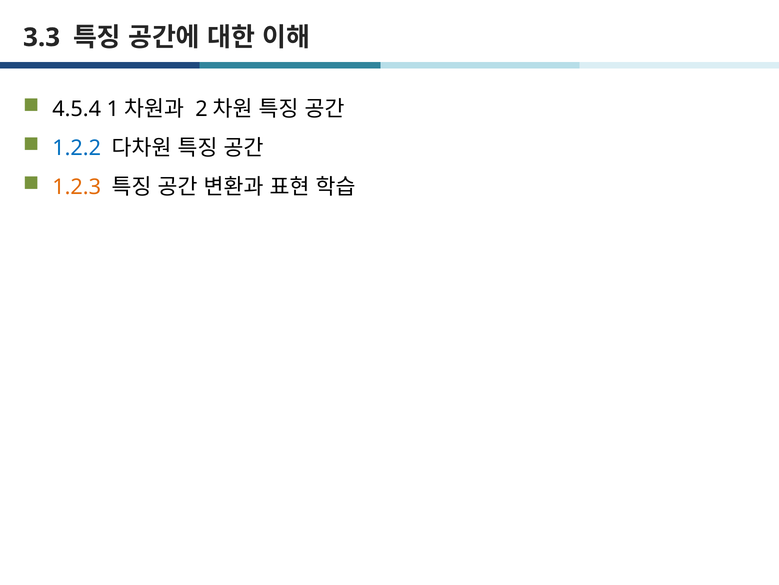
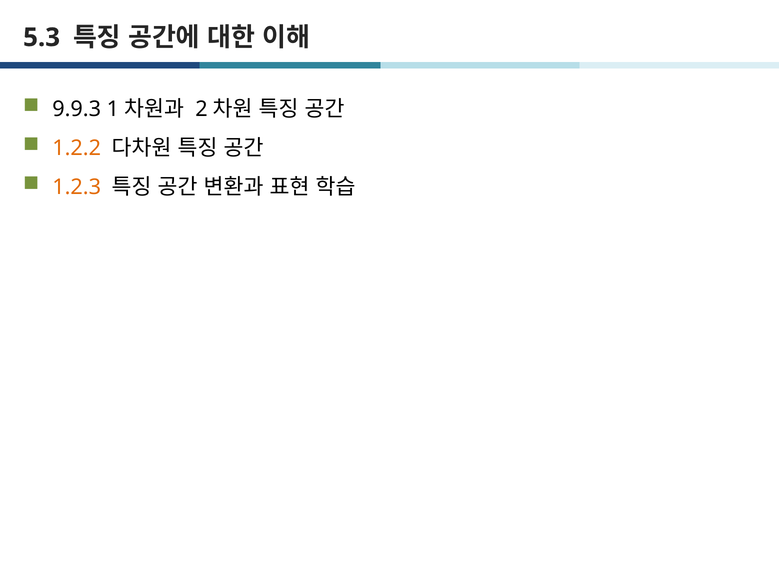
3.3: 3.3 -> 5.3 (42, 37)
4.5.4: 4.5.4 -> 9.9.3 (77, 109)
1.2.2 colour: blue -> orange (77, 148)
